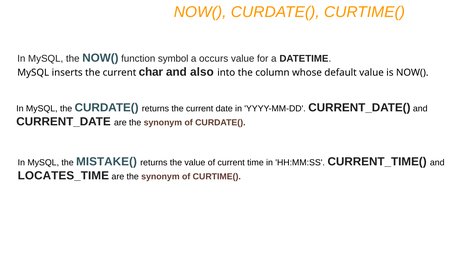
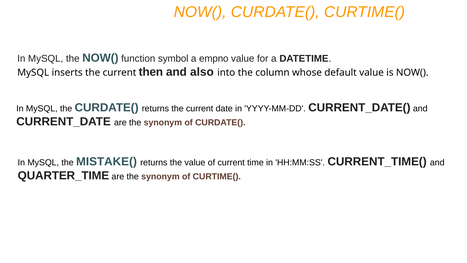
occurs: occurs -> empno (214, 59)
char: char -> then (151, 72)
LOCATES_TIME: LOCATES_TIME -> QUARTER_TIME (63, 175)
